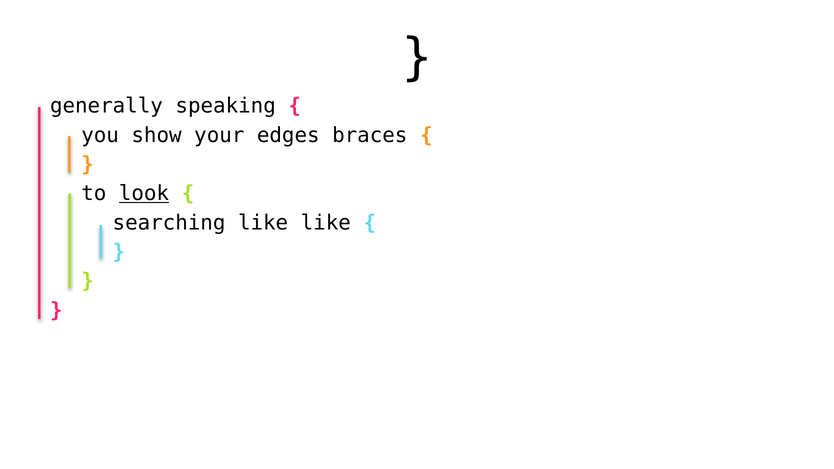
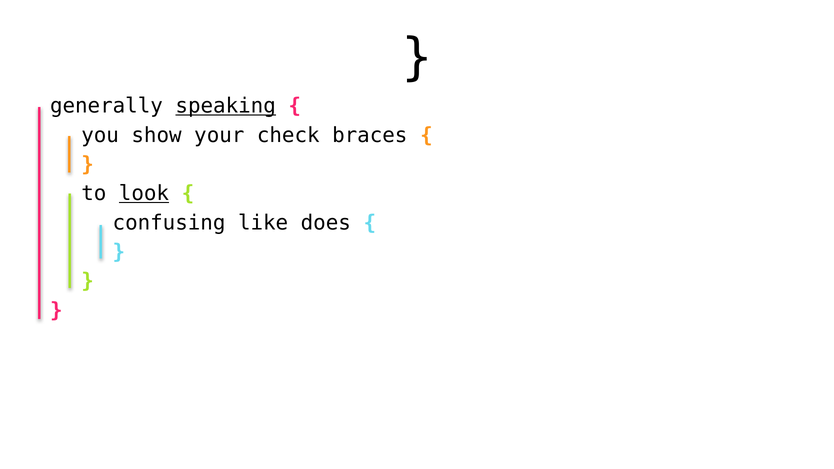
speaking underline: none -> present (226, 106)
edges: edges -> check (288, 135)
searching: searching -> confusing (169, 223)
like like: like -> does (326, 223)
